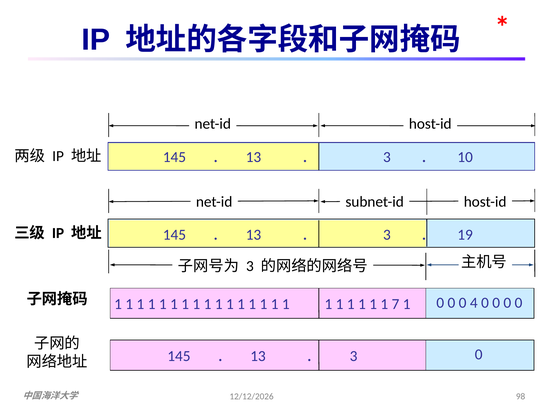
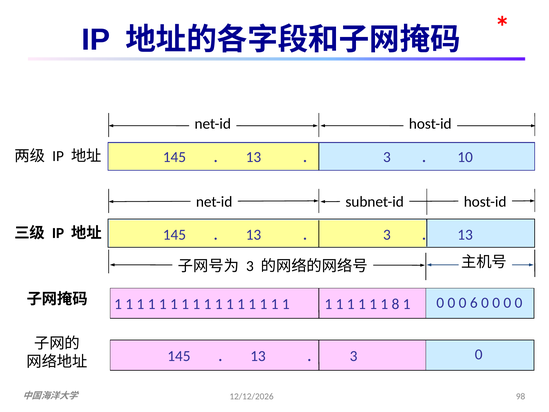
19: 19 -> 13 (465, 235)
7: 7 -> 8 (396, 304)
4: 4 -> 6 (474, 303)
